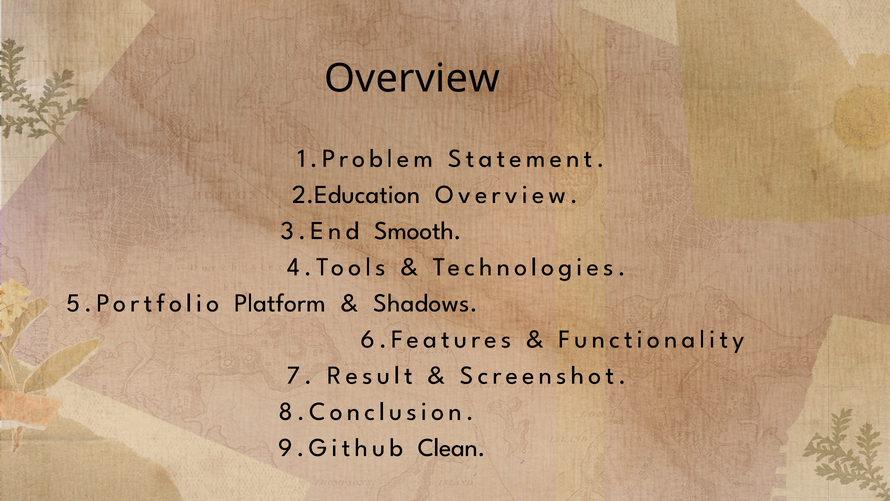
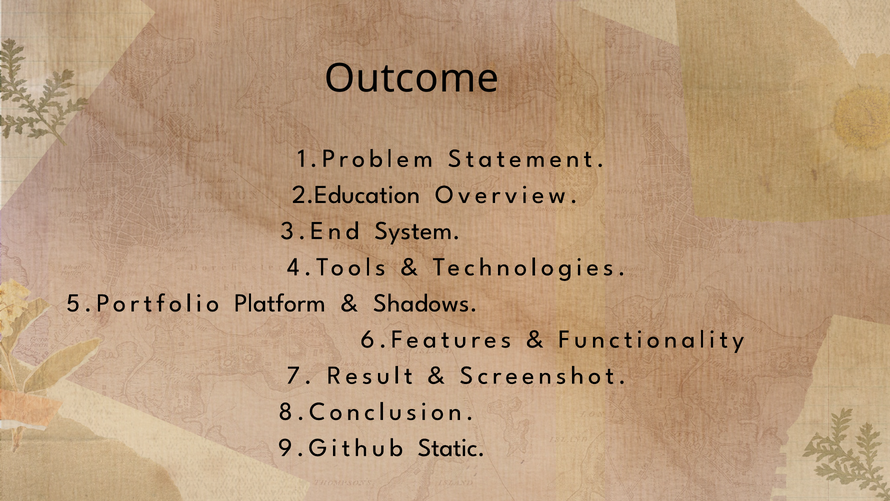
Overview: Overview -> Outcome (412, 79)
Smooth: Smooth -> System (417, 230)
Clean: Clean -> Static (451, 447)
